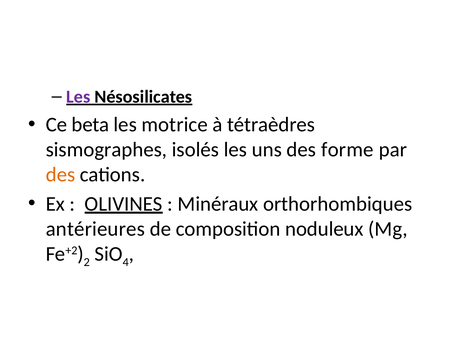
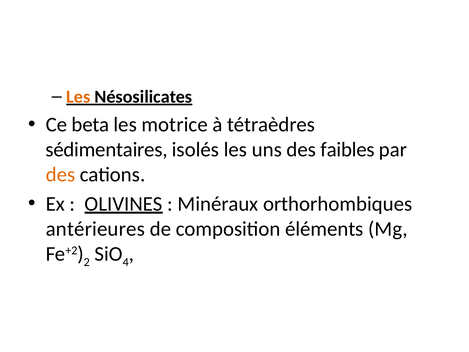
Les colour: purple -> orange (78, 97)
sismographes: sismographes -> sédimentaires (107, 149)
forme: forme -> faibles (348, 149)
noduleux: noduleux -> éléments (324, 229)
